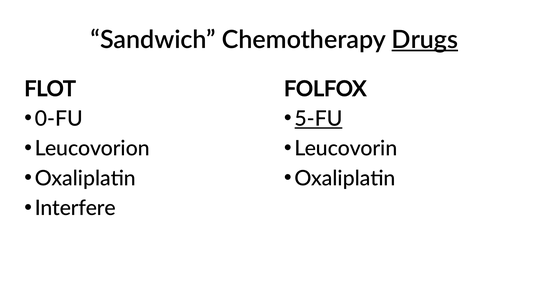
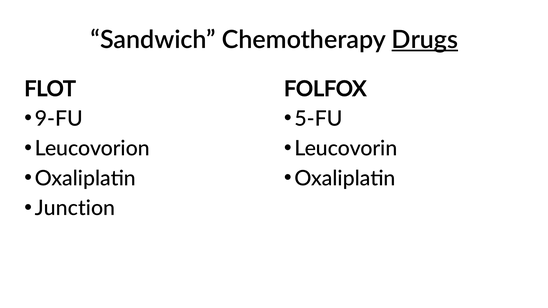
0-FU: 0-FU -> 9-FU (59, 119)
5-FU underline: present -> none (319, 119)
Interfere: Interfere -> Junction (75, 208)
